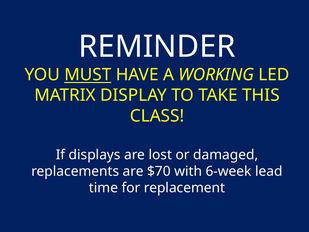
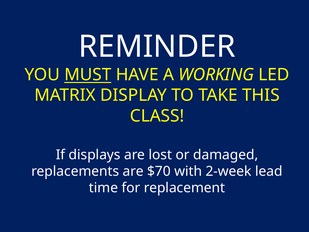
6-week: 6-week -> 2-week (229, 171)
